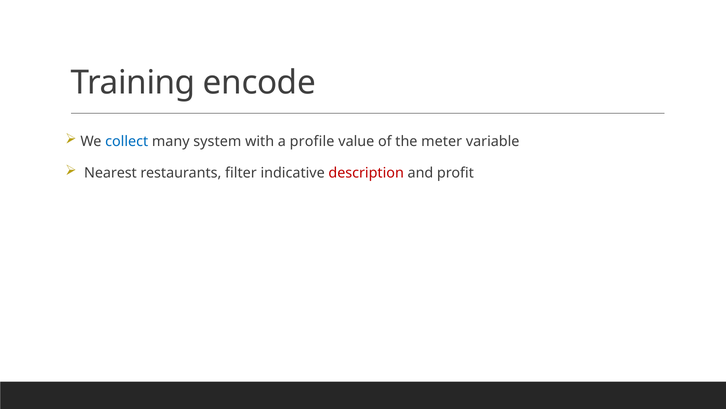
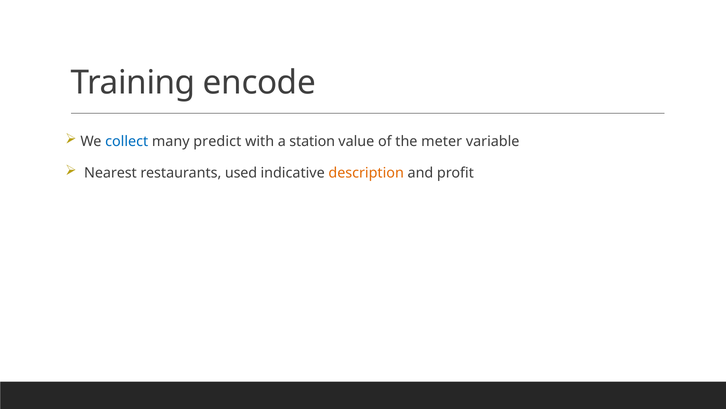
system: system -> predict (217, 141)
profile: profile -> station (312, 141)
filter: filter -> used (241, 173)
description colour: red -> orange (366, 173)
